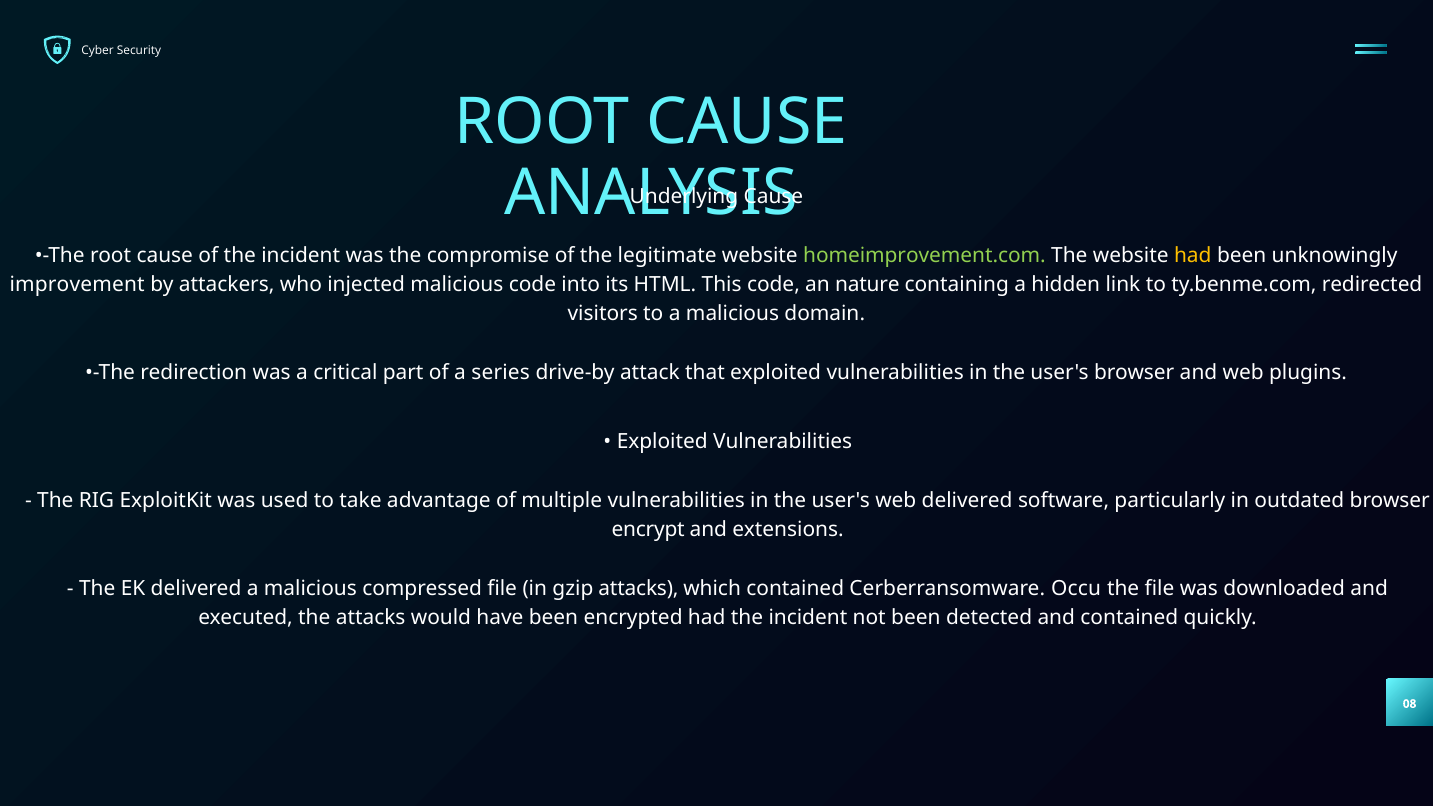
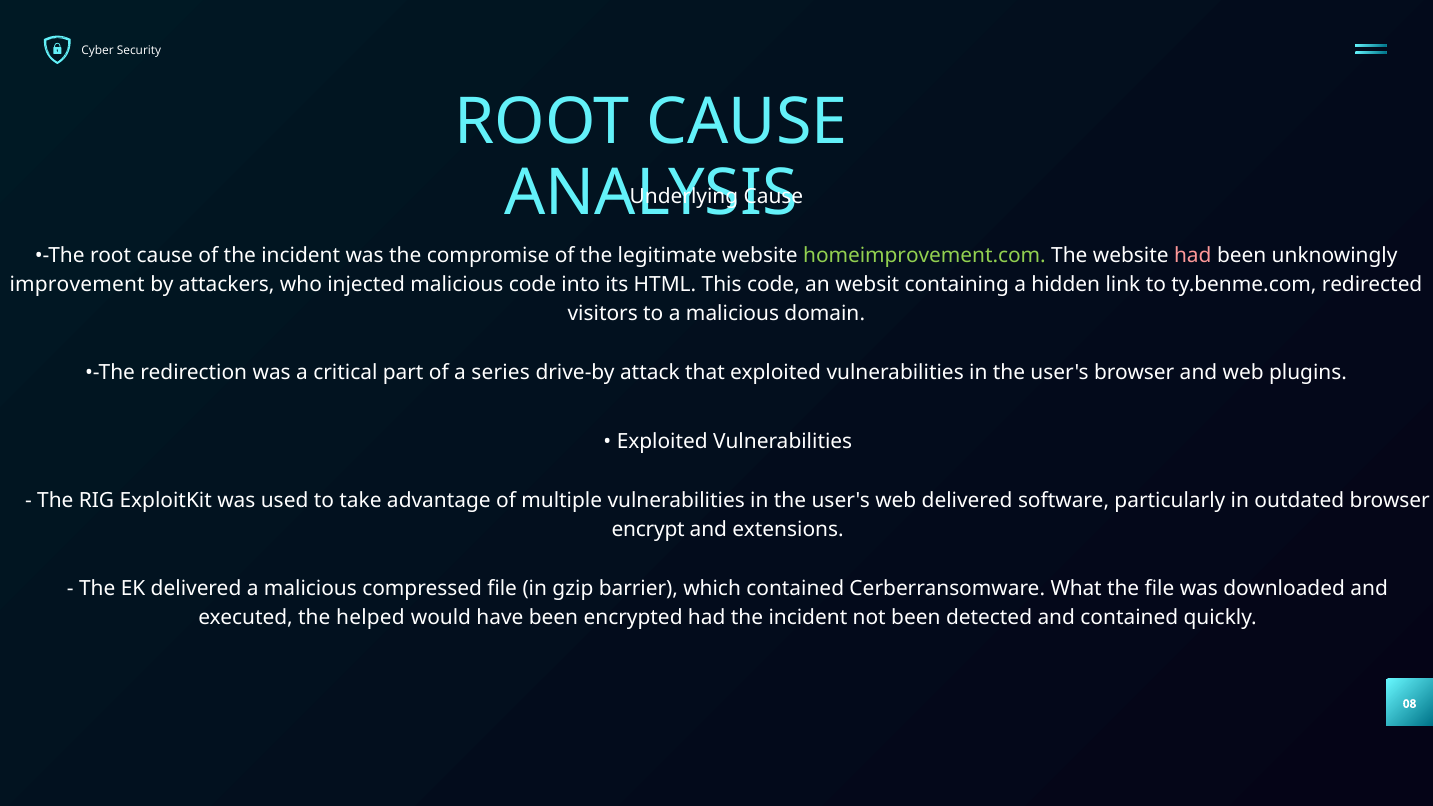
had colour: yellow -> pink (1193, 255)
nature: nature -> websit (867, 285)
gzip attacks: attacks -> barrier (638, 588)
Occu: Occu -> What (1076, 588)
the attacks: attacks -> helped (371, 618)
